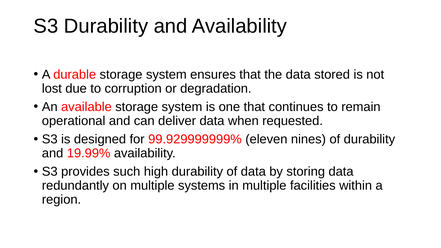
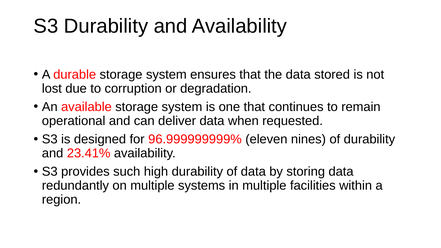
99.929999999%: 99.929999999% -> 96.999999999% (195, 139)
19.99%: 19.99% -> 23.41% (89, 153)
